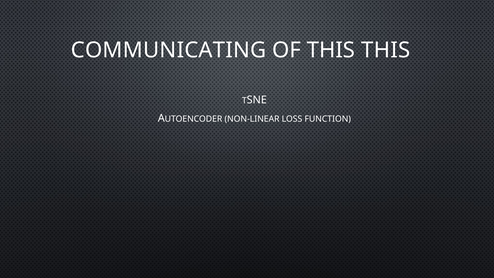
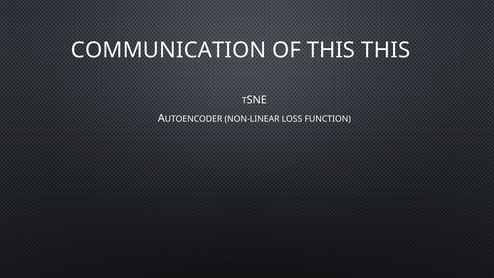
COMMUNICATING: COMMUNICATING -> COMMUNICATION (169, 50)
